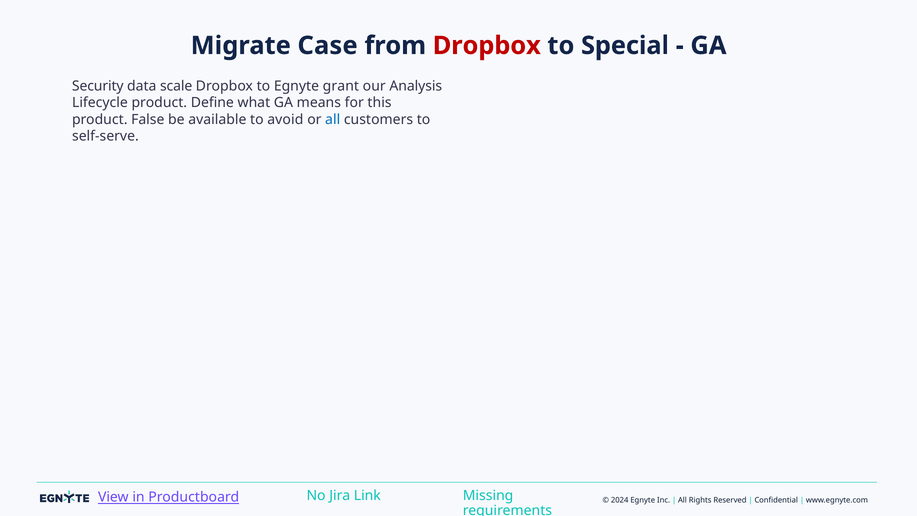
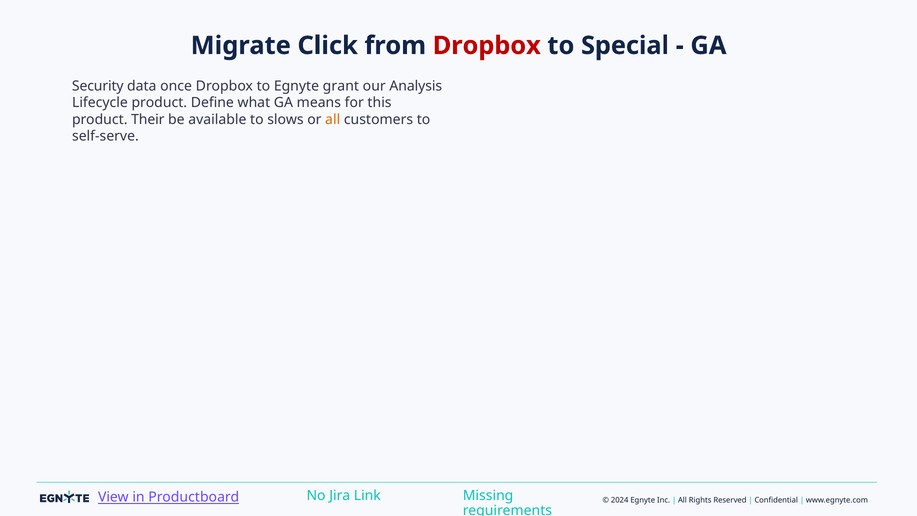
Case: Case -> Click (328, 46)
scale: scale -> once (176, 86)
False: False -> Their (148, 119)
avoid: avoid -> slows (285, 119)
all colour: blue -> orange (333, 119)
